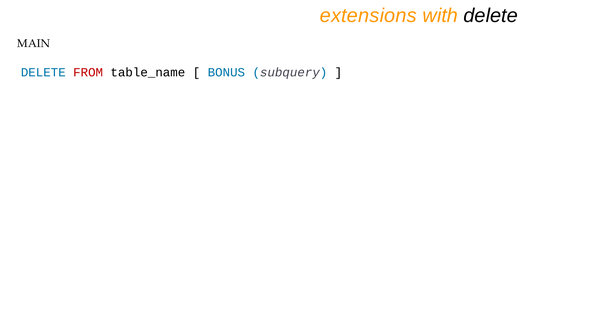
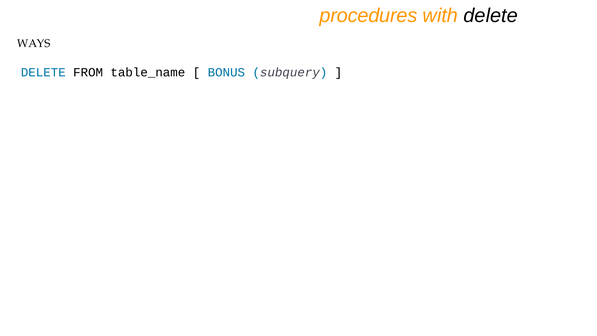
extensions: extensions -> procedures (369, 16)
MAIN: MAIN -> WAYS (34, 44)
FROM colour: red -> black (88, 72)
